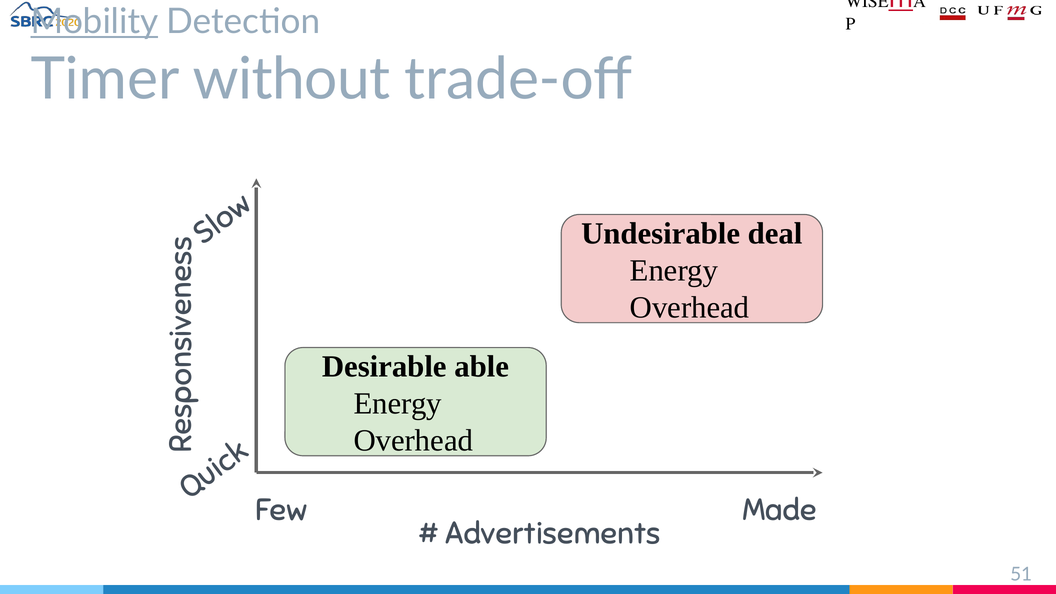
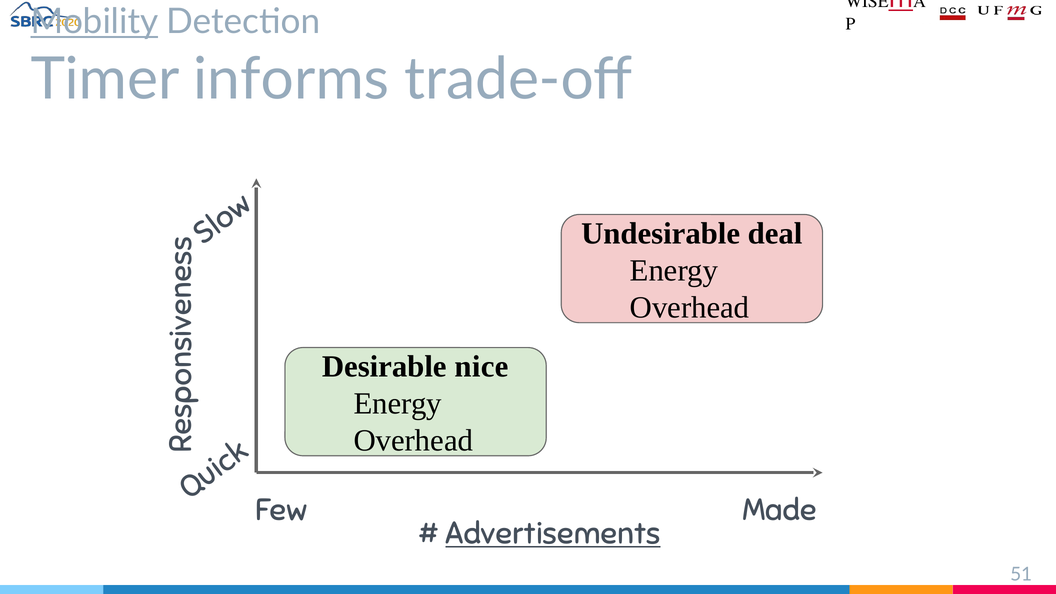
without: without -> informs (291, 80)
able: able -> nice (481, 367)
Advertisements underline: none -> present (553, 534)
